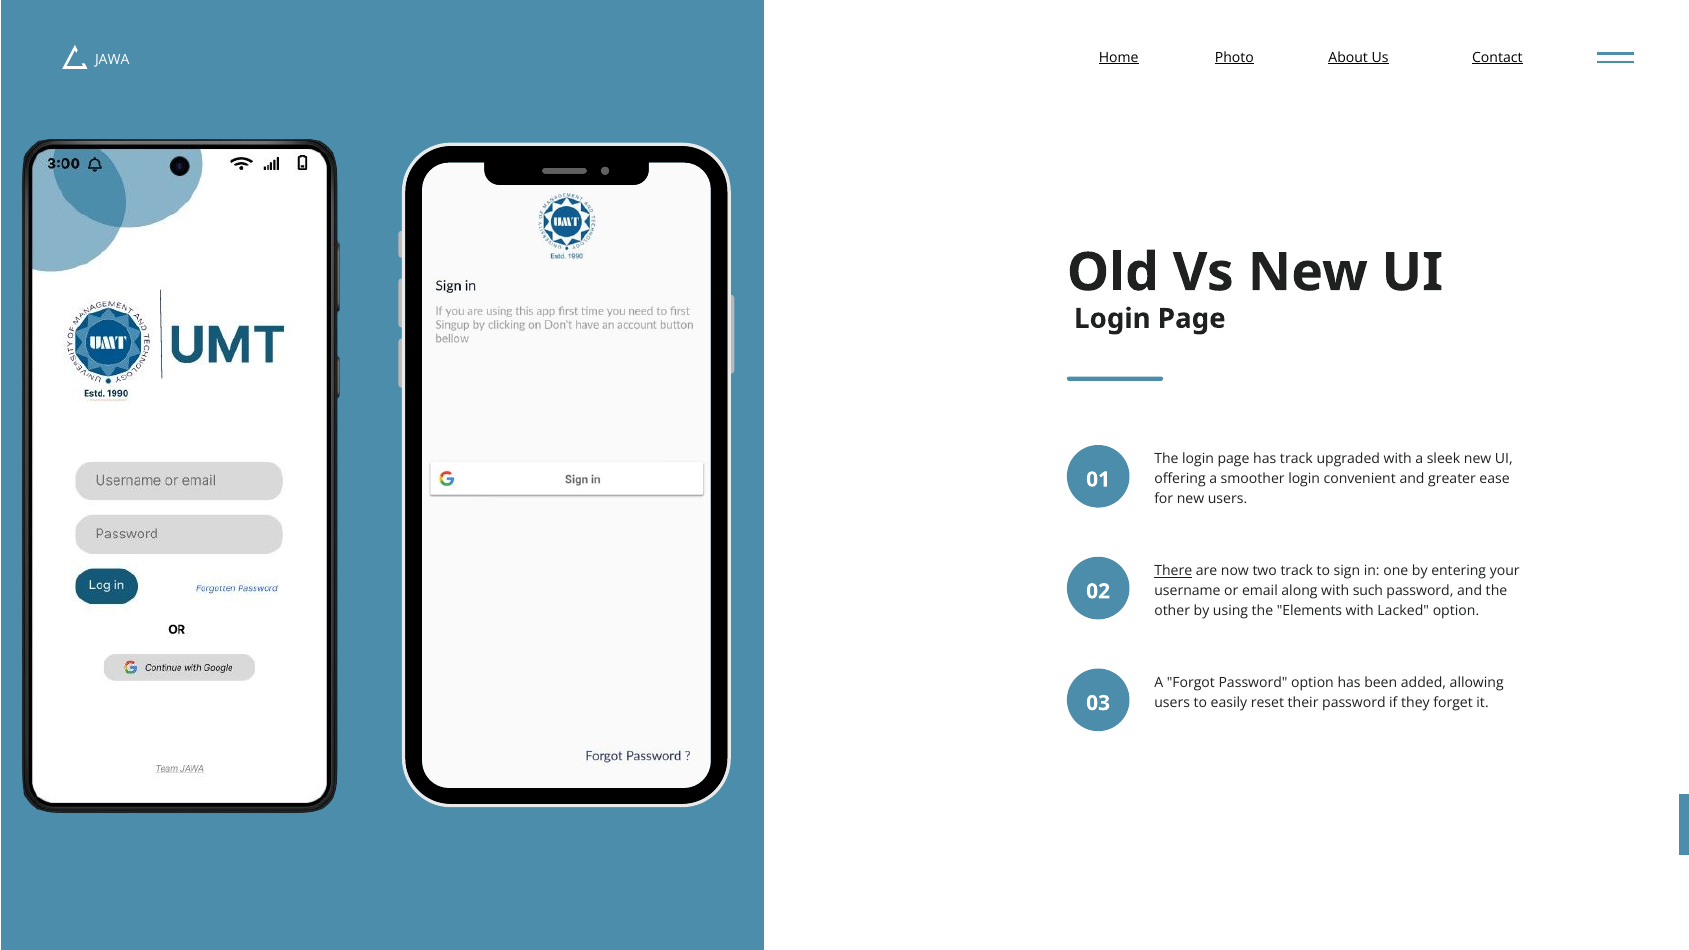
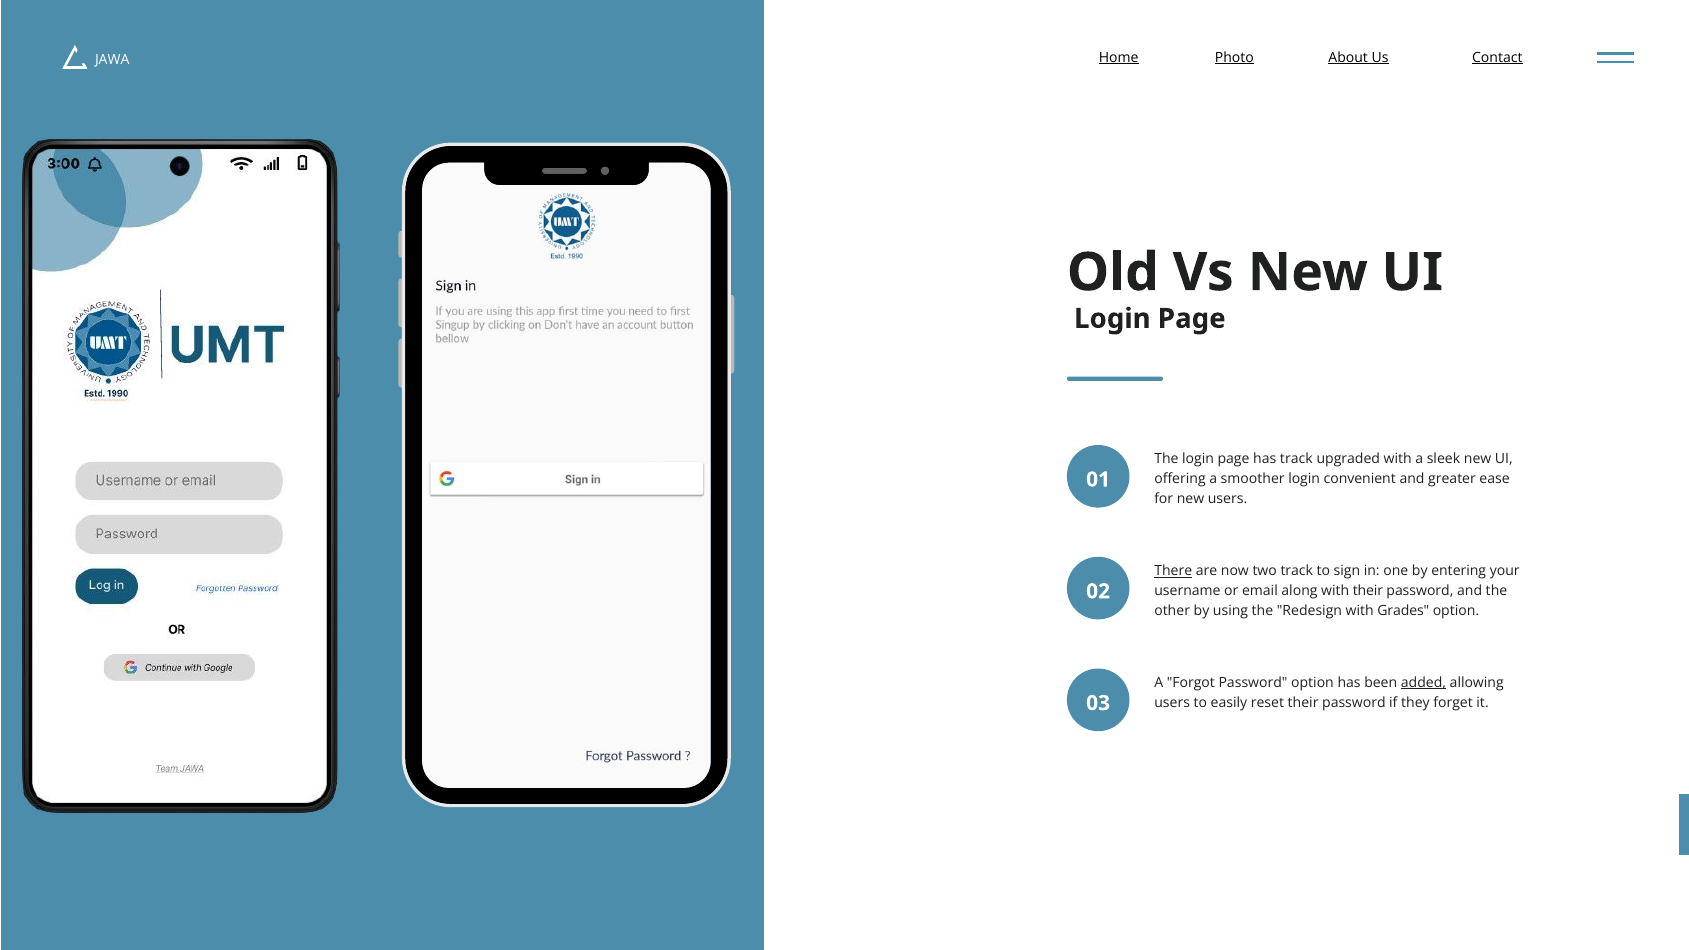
with such: such -> their (1368, 591)
Elements: Elements -> Redesign (1309, 610)
Lacked: Lacked -> Grades (1403, 610)
added underline: none -> present (1423, 683)
